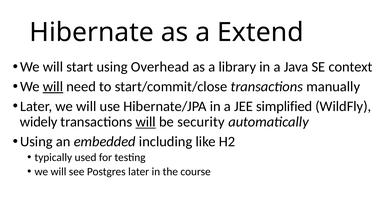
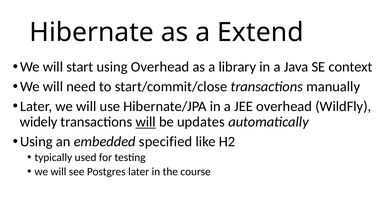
will underline: present -> none (53, 87)
JEE simplified: simplified -> overhead (284, 106)
security: security -> updates (201, 122)
including: including -> specified (166, 142)
